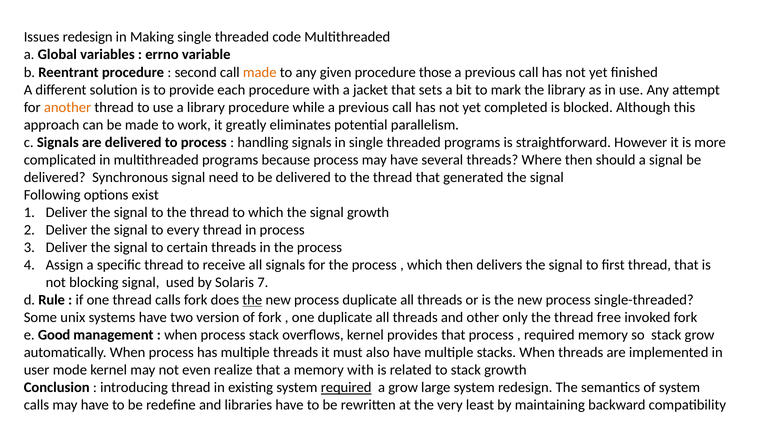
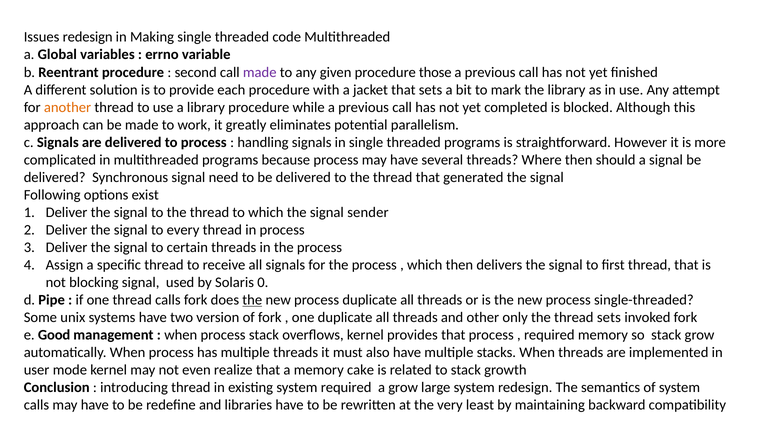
made colour: orange -> purple (260, 72)
signal growth: growth -> sender (368, 212)
7: 7 -> 0 (263, 283)
Rule: Rule -> Pipe (52, 300)
thread free: free -> sets (609, 318)
memory with: with -> cake (361, 370)
required underline: present -> none (346, 388)
